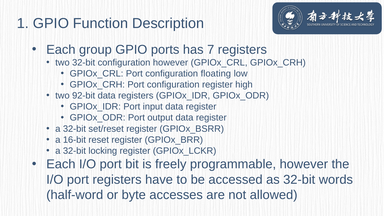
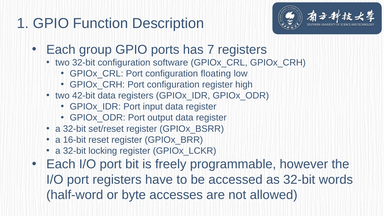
configuration however: however -> software (170, 63)
92-bit: 92-bit -> 42-bit (84, 96)
